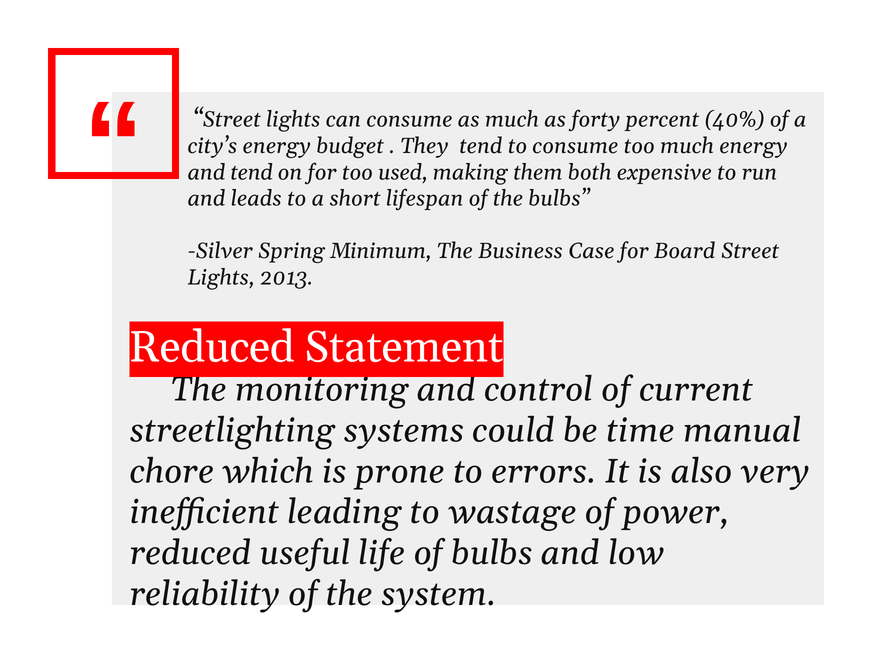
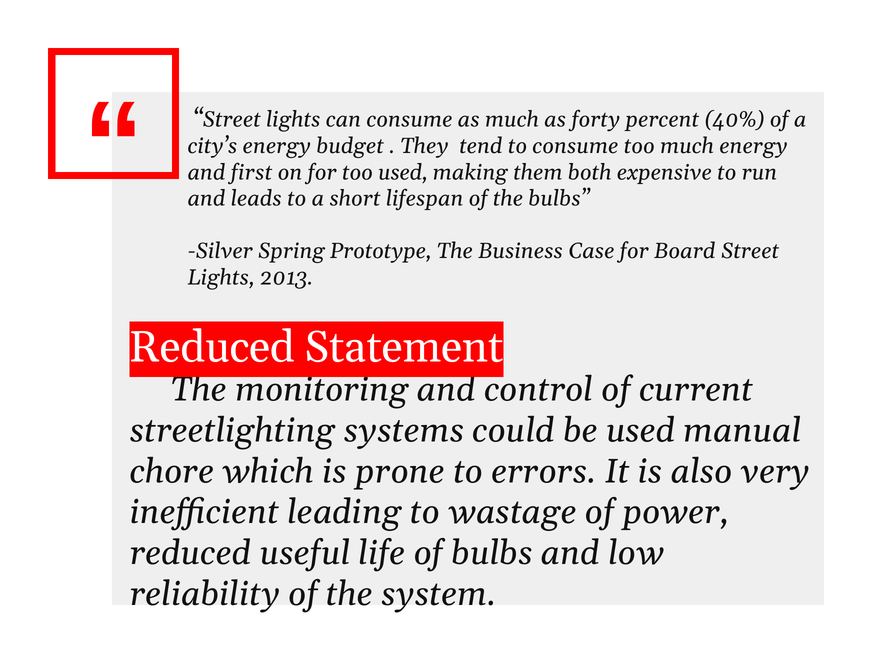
and tend: tend -> first (251, 173)
Minimum: Minimum -> Prototype (381, 251)
be time: time -> used (641, 431)
